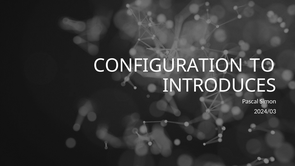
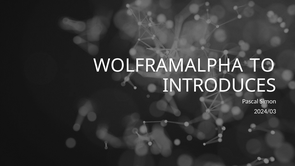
CONFIGURATION: CONFIGURATION -> WOLFRAMALPHA (168, 66)
